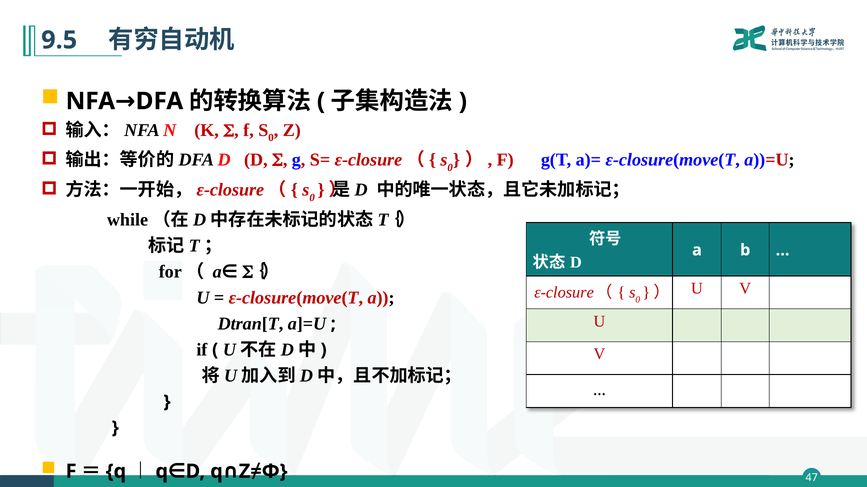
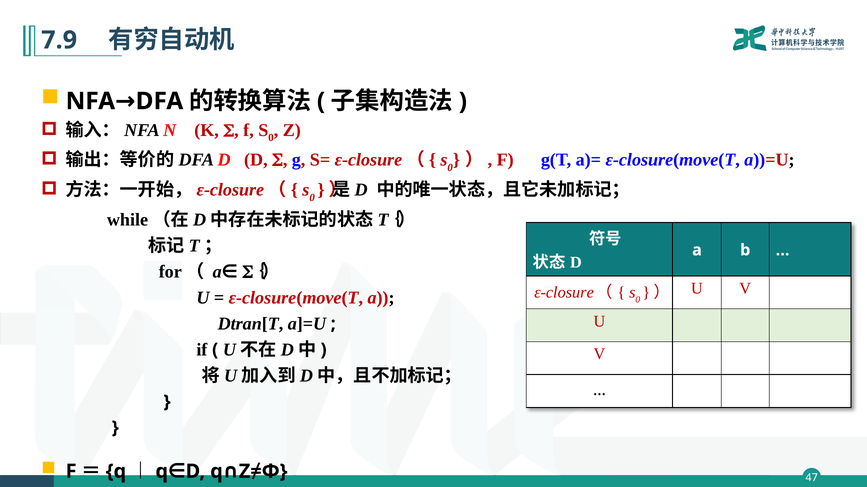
9.5: 9.5 -> 7.9 (59, 40)
